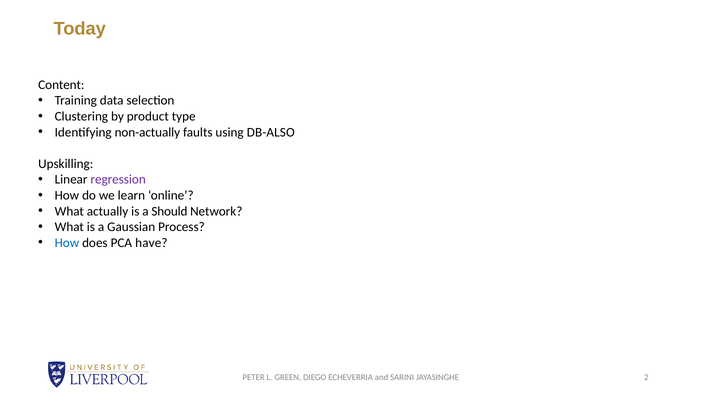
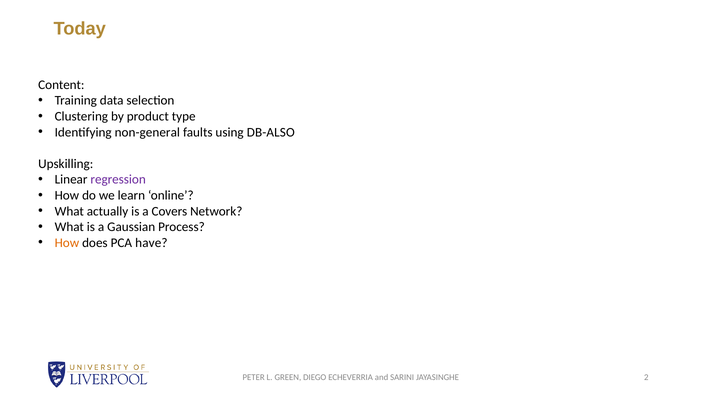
non-actually: non-actually -> non-general (147, 132)
Should: Should -> Covers (169, 211)
How colour: blue -> orange (67, 243)
